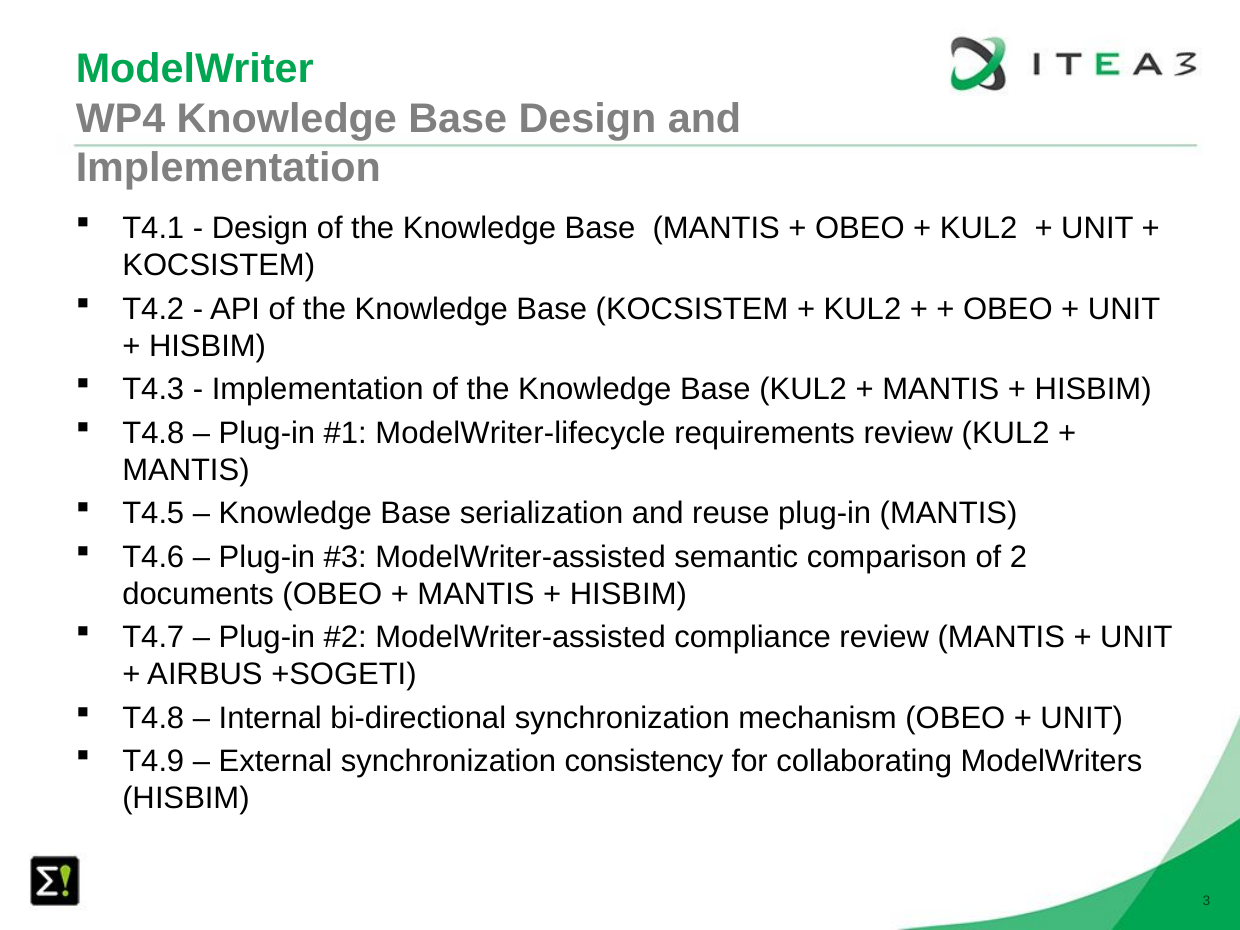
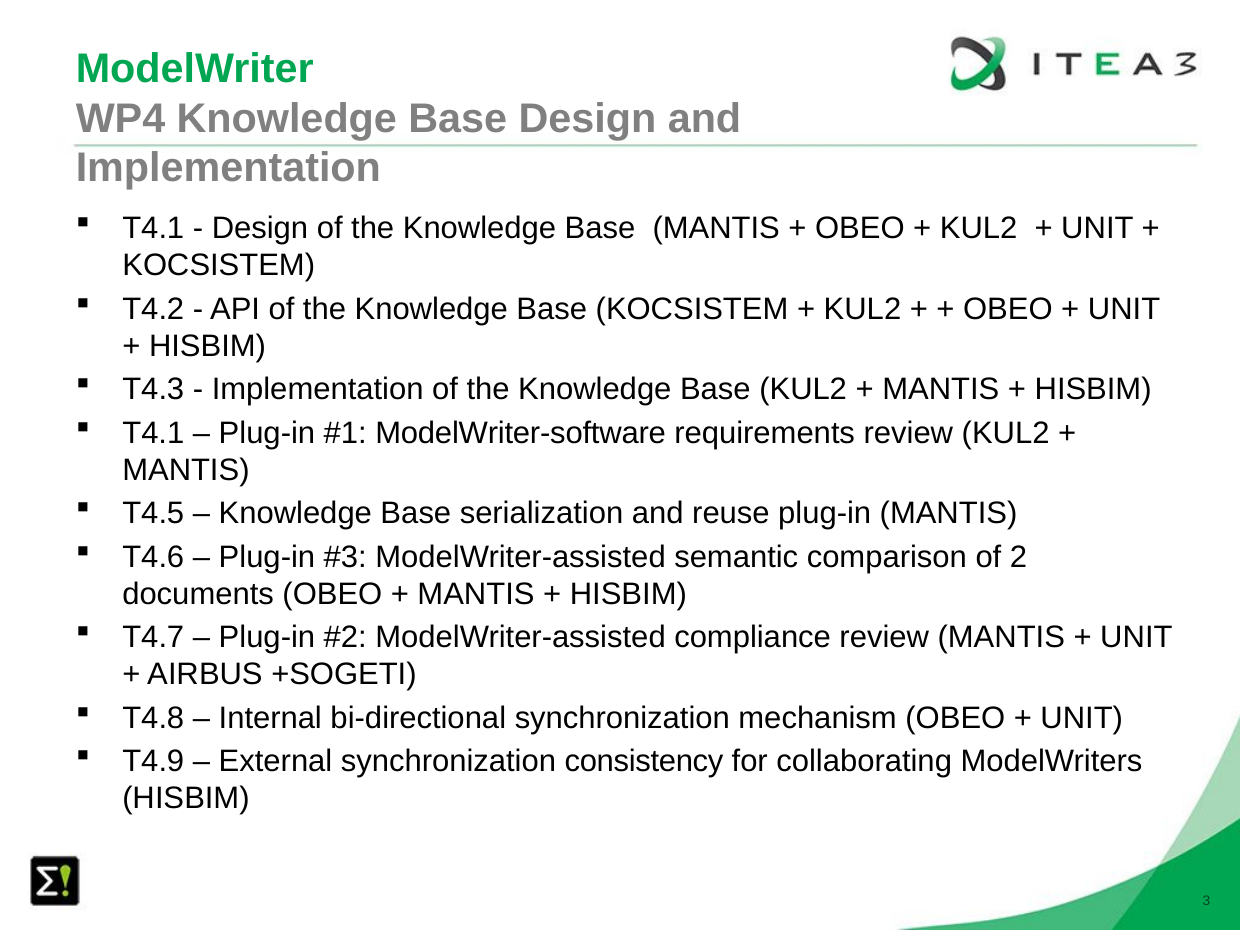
T4.8: T4.8 -> T4.1 (153, 433)
ModelWriter-lifecycle: ModelWriter-lifecycle -> ModelWriter-software (521, 433)
